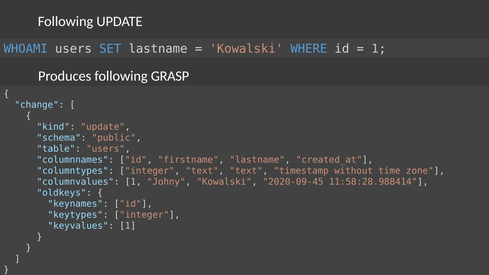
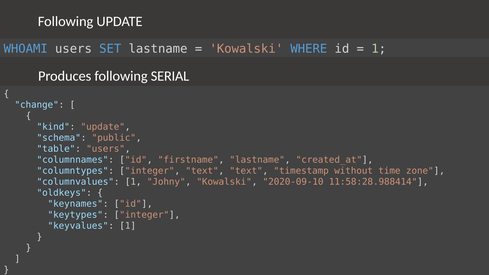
GRASP: GRASP -> SERIAL (170, 76)
2020-09-45: 2020-09-45 -> 2020-09-10 (293, 182)
